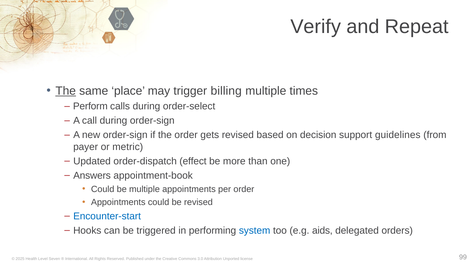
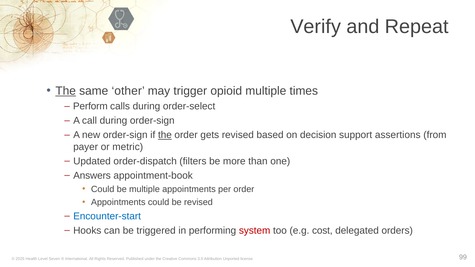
place: place -> other (128, 91)
billing: billing -> opioid (226, 91)
the underline: none -> present (165, 135)
guidelines: guidelines -> assertions (398, 135)
effect: effect -> filters (193, 161)
system colour: blue -> red (255, 231)
aids: aids -> cost (322, 231)
